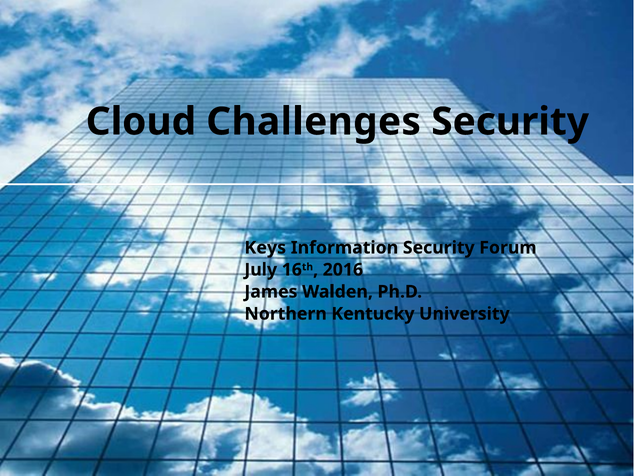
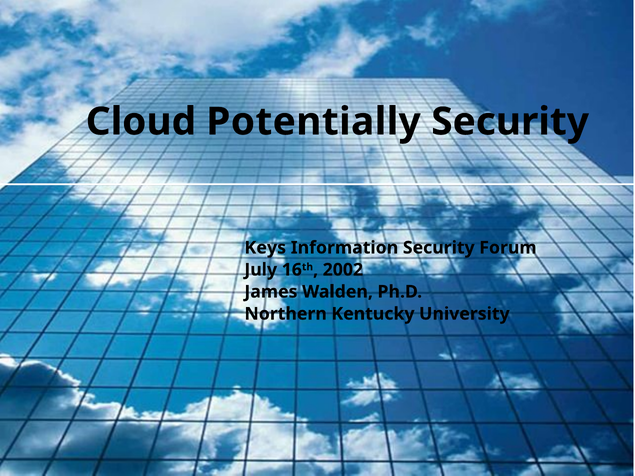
Challenges: Challenges -> Potentially (314, 122)
2016: 2016 -> 2002 (343, 270)
